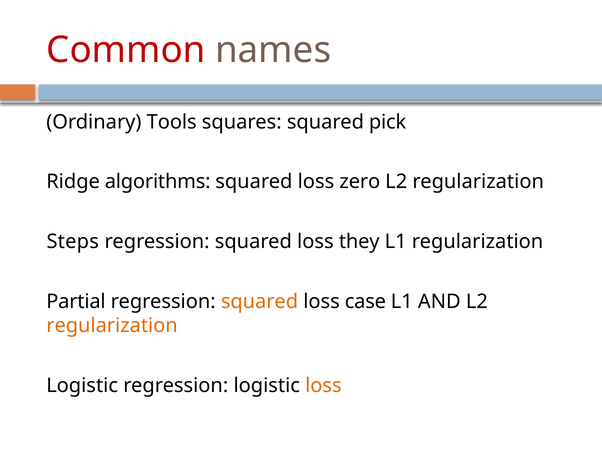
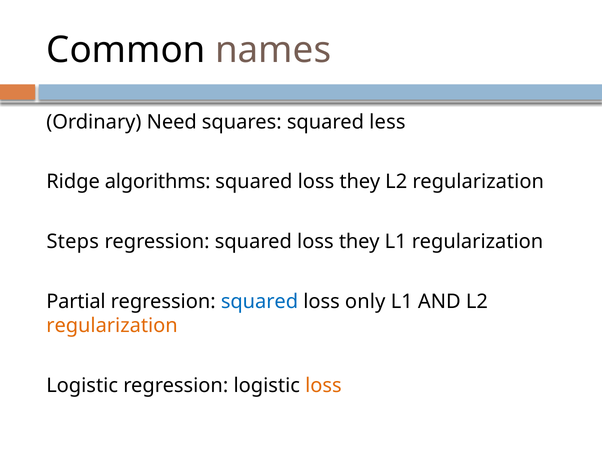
Common colour: red -> black (126, 50)
Tools: Tools -> Need (172, 122)
pick: pick -> less (387, 122)
zero: zero -> they (360, 182)
squared colour: orange -> blue (259, 301)
case: case -> only (365, 301)
